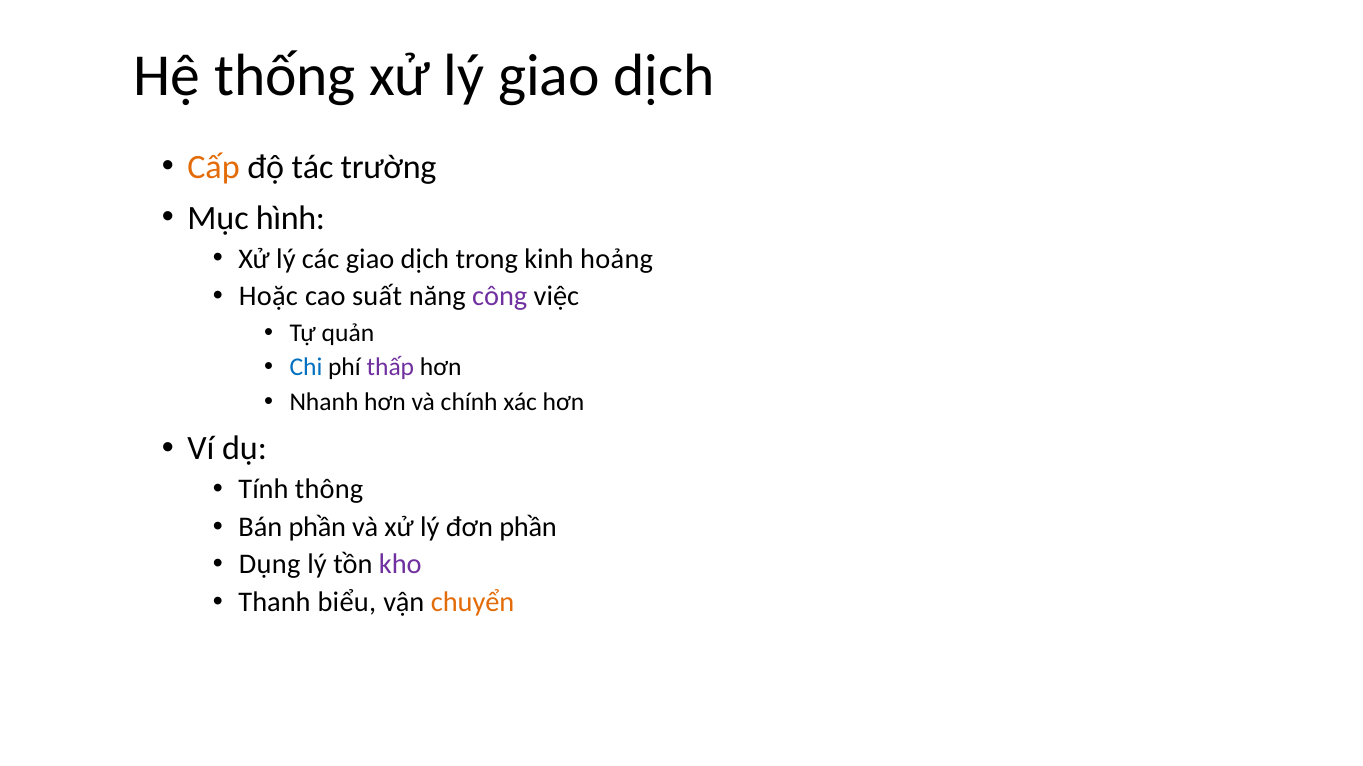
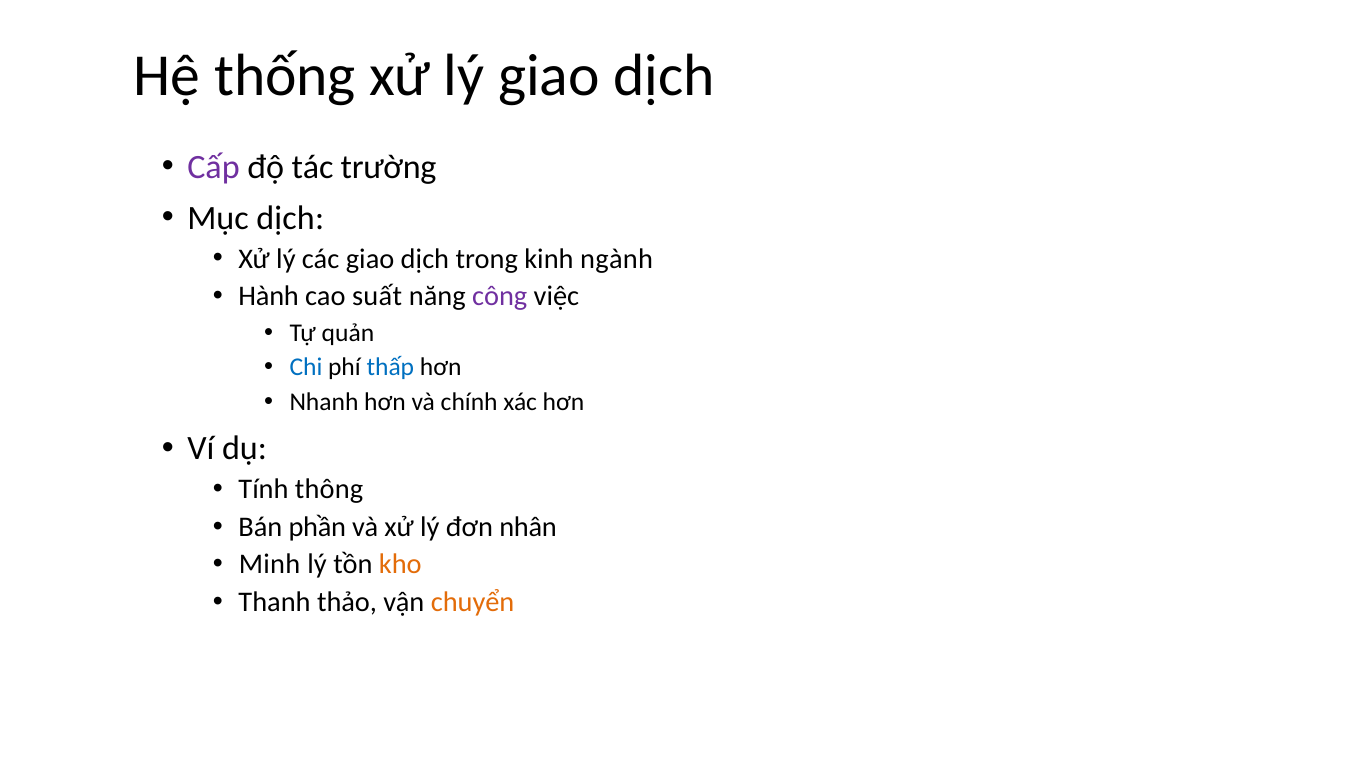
Cấp colour: orange -> purple (214, 167)
Mục hình: hình -> dịch (290, 218)
hoảng: hoảng -> ngành (617, 259)
Hoặc: Hoặc -> Hành (269, 297)
thấp colour: purple -> blue (390, 368)
đơn phần: phần -> nhân (528, 527)
Dụng: Dụng -> Minh (270, 565)
kho colour: purple -> orange (400, 565)
biểu: biểu -> thảo (347, 603)
